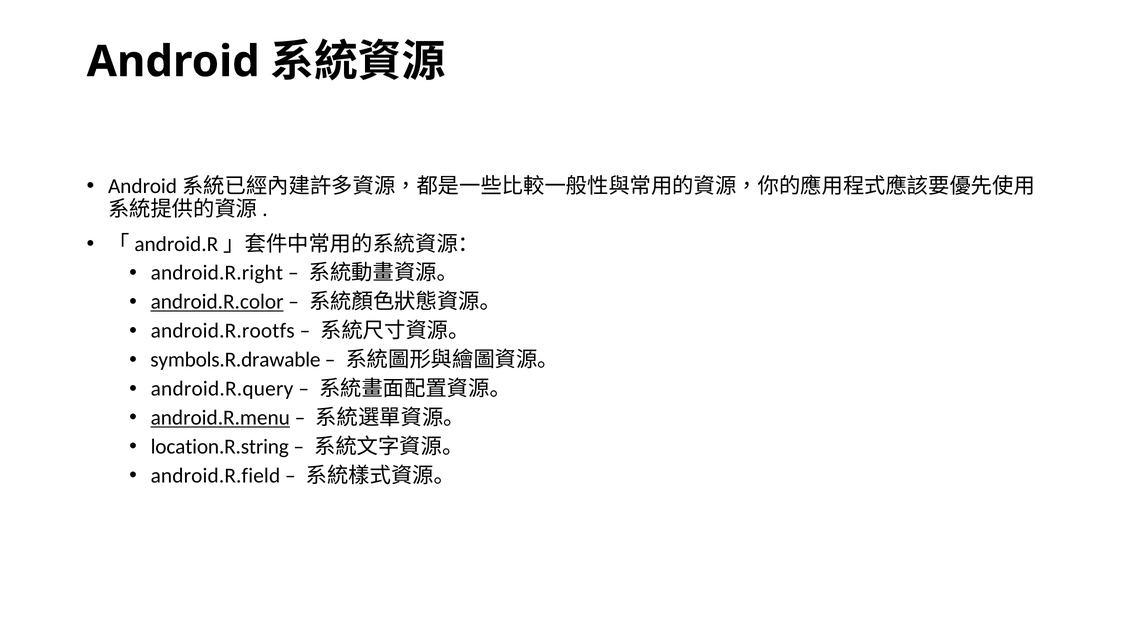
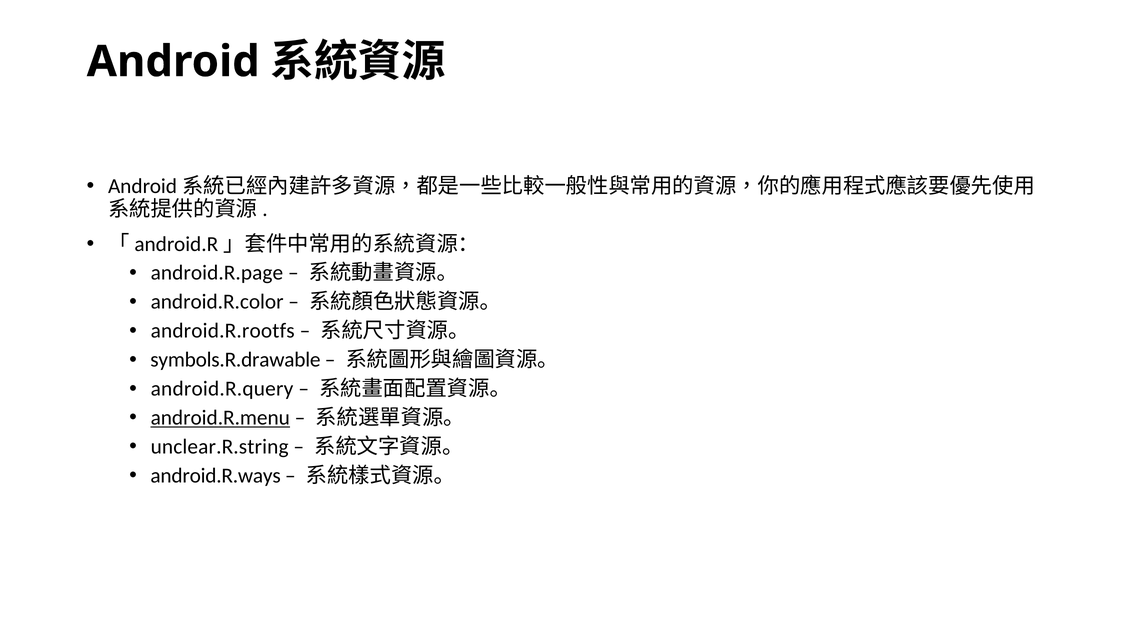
android.R.right: android.R.right -> android.R.page (217, 273)
android.R.color underline: present -> none (217, 302)
location.R.string: location.R.string -> unclear.R.string (220, 446)
android.R.field: android.R.field -> android.R.ways (216, 475)
